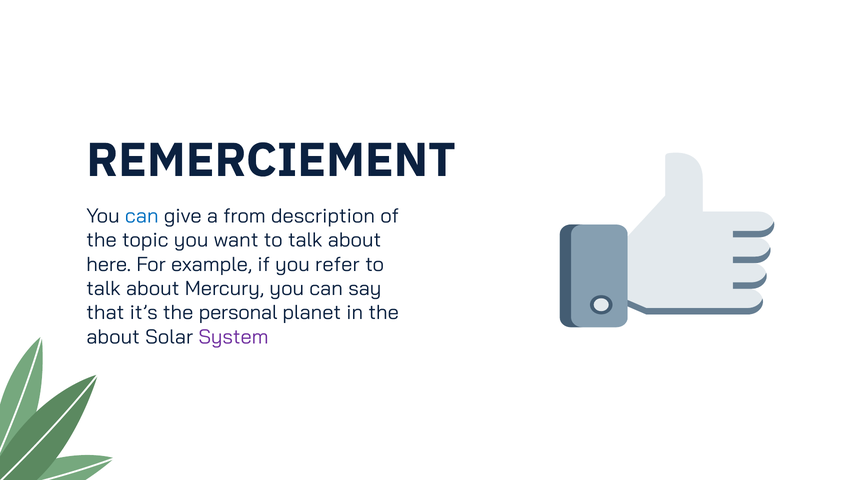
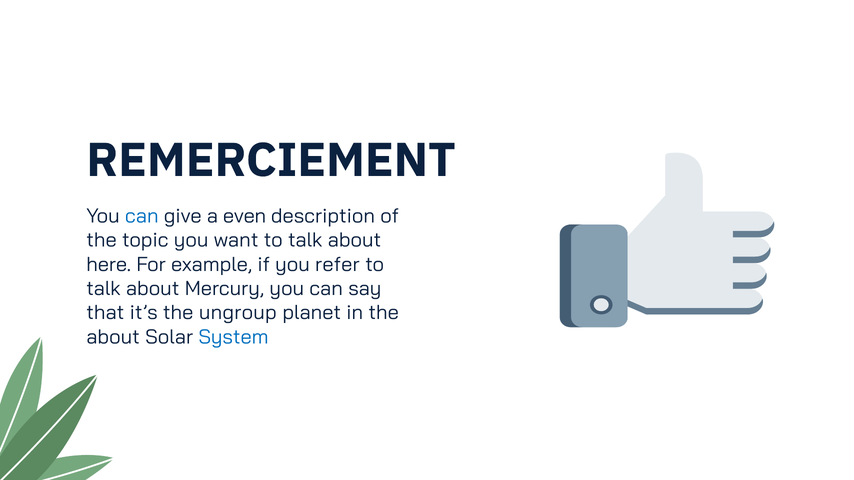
from: from -> even (245, 216)
personal: personal -> ungroup (238, 313)
System colour: purple -> blue (233, 337)
